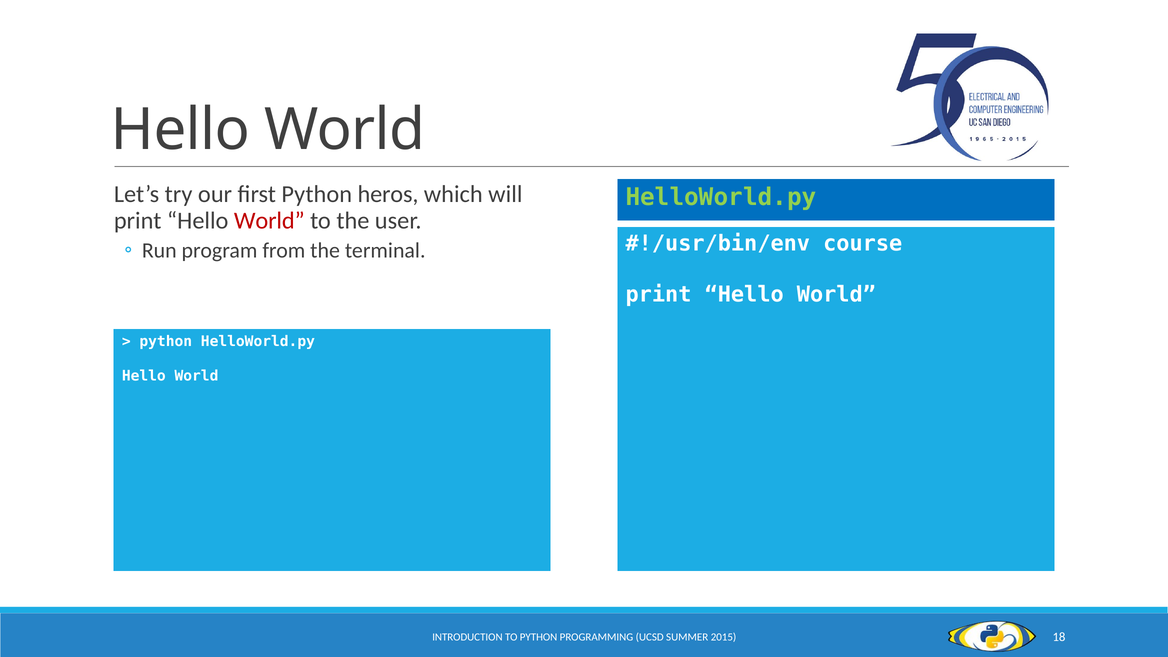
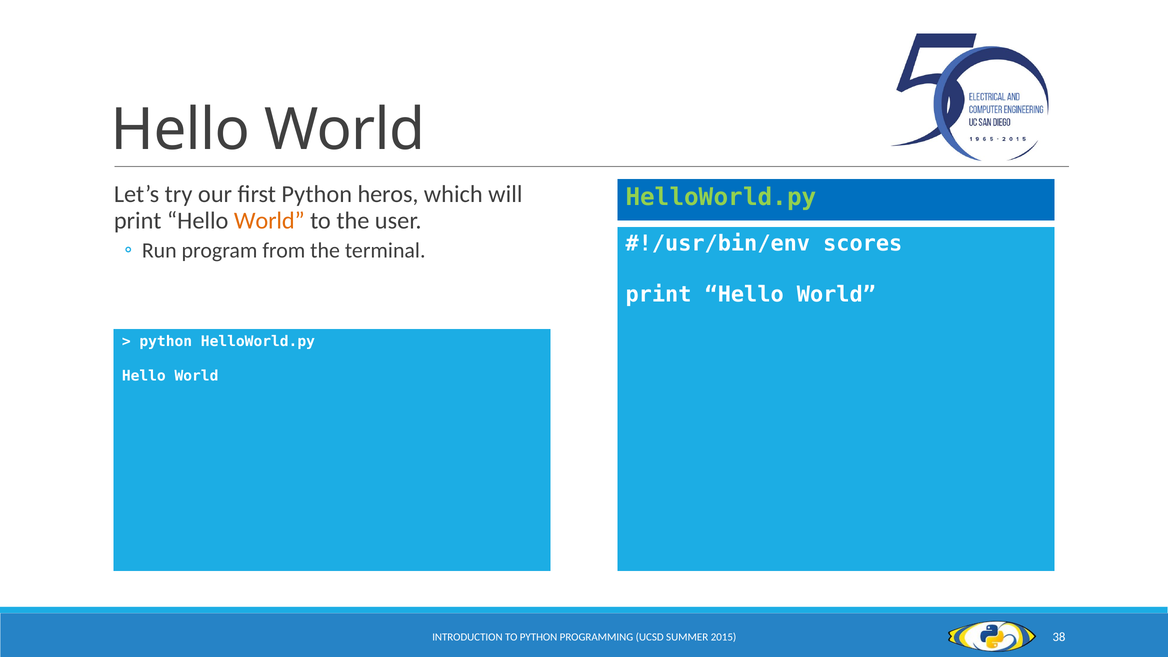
World colour: red -> orange (269, 220)
course: course -> scores (863, 244)
18: 18 -> 38 (1059, 637)
